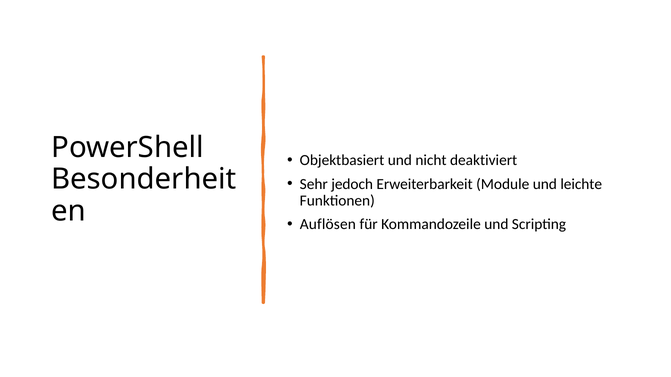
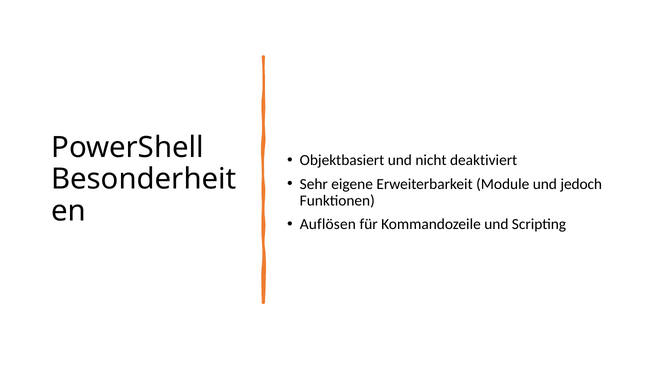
jedoch: jedoch -> eigene (352, 184)
leichte: leichte -> jedoch (581, 184)
